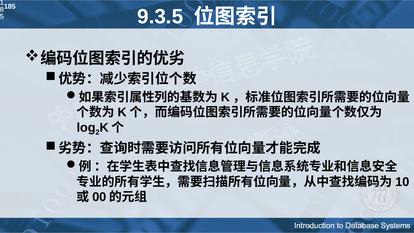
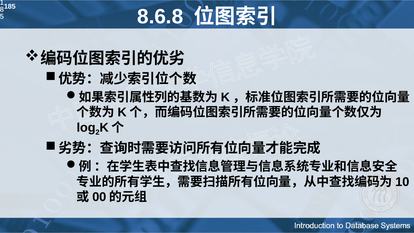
9.3.5: 9.3.5 -> 8.6.8 (160, 17)
